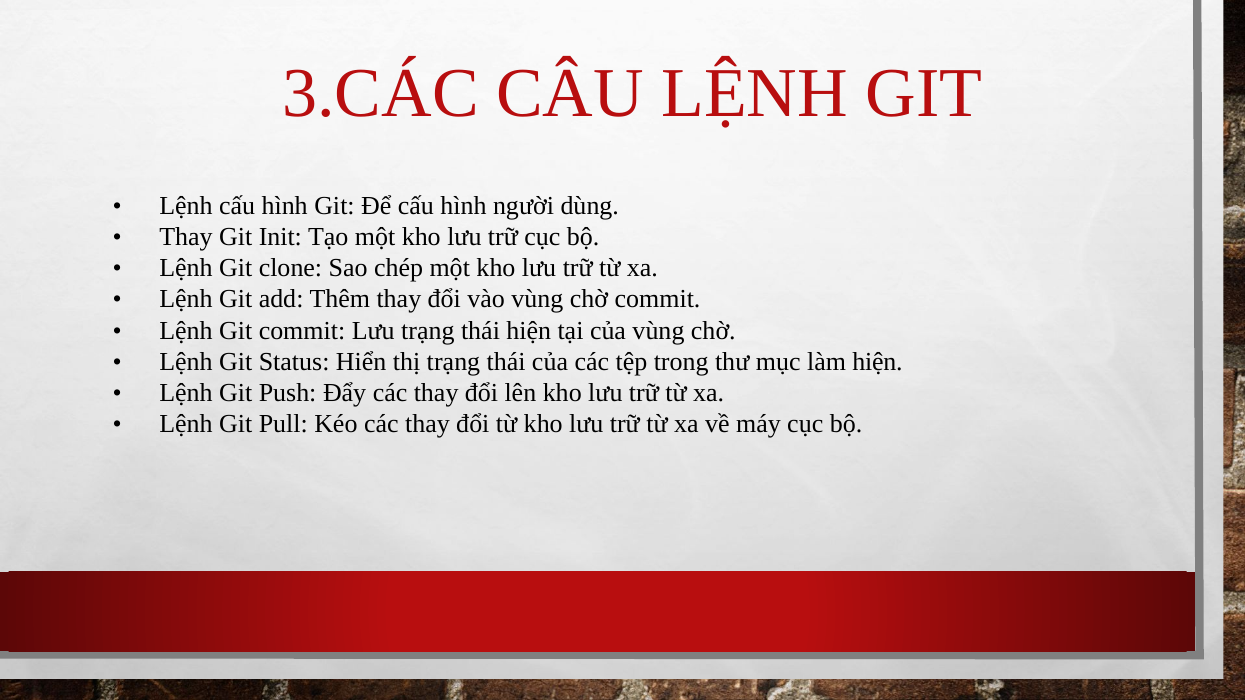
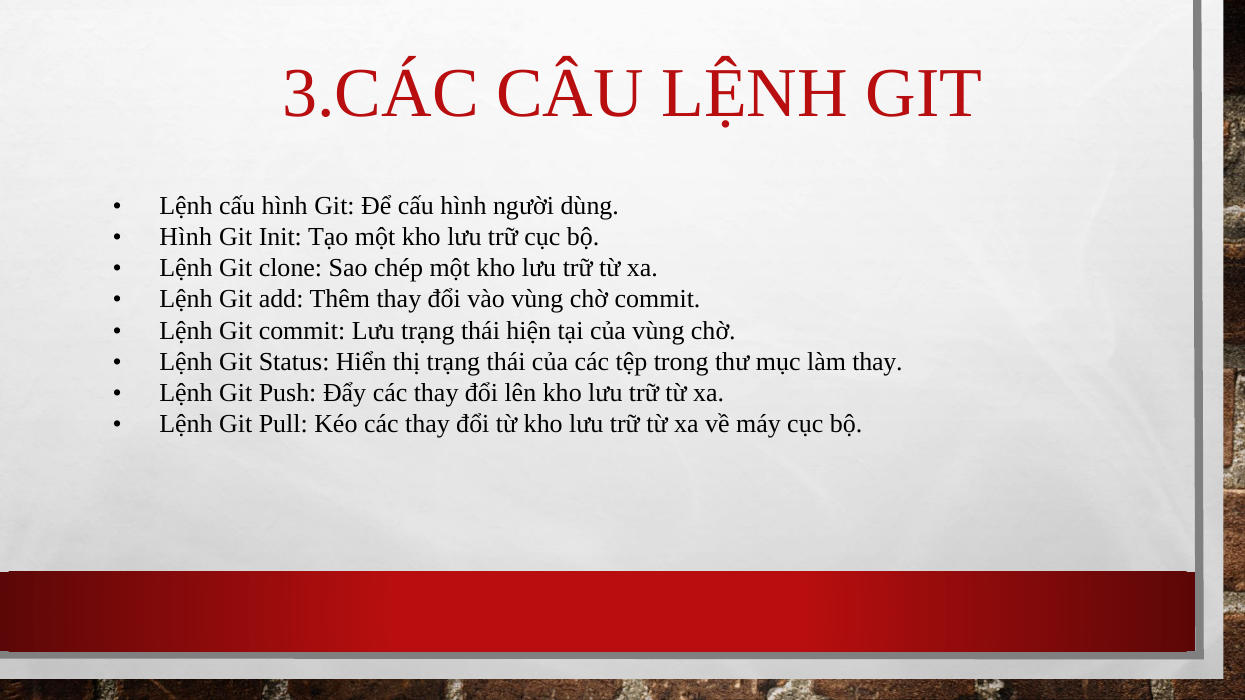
Thay: Thay -> Hình (186, 237)
làm hiện: hiện -> thay (877, 362)
